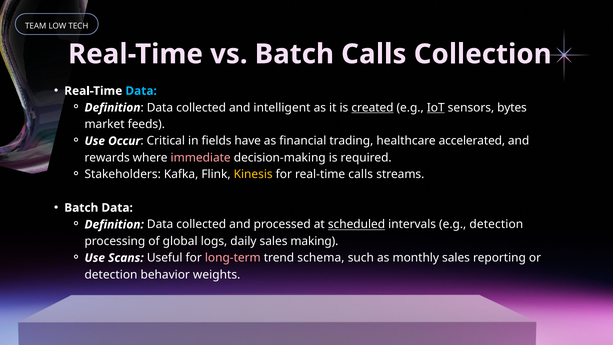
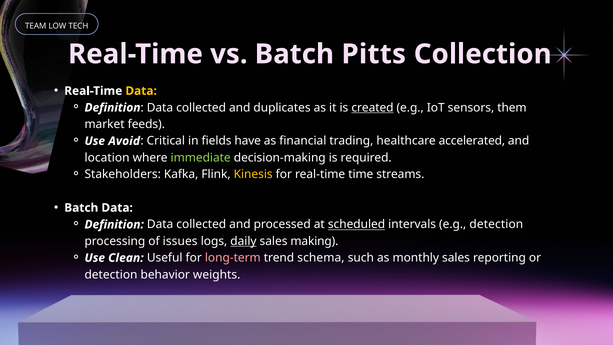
Batch Calls: Calls -> Pitts (374, 54)
Data colour: light blue -> yellow (141, 91)
intelligent: intelligent -> duplicates (282, 108)
IoT underline: present -> none (436, 108)
bytes: bytes -> them (512, 108)
Occur: Occur -> Avoid (124, 141)
rewards: rewards -> location (107, 158)
immediate colour: pink -> light green (201, 158)
real-time calls: calls -> time (361, 174)
global: global -> issues (180, 241)
daily underline: none -> present (243, 241)
Scans: Scans -> Clean (126, 258)
